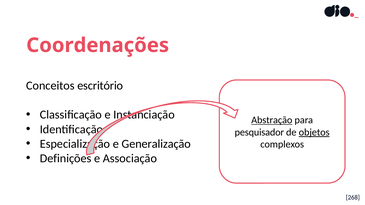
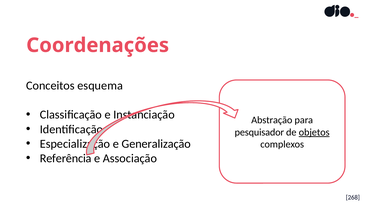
escritório: escritório -> esquema (100, 86)
Abstração underline: present -> none (272, 120)
Definições: Definições -> Referência (66, 159)
